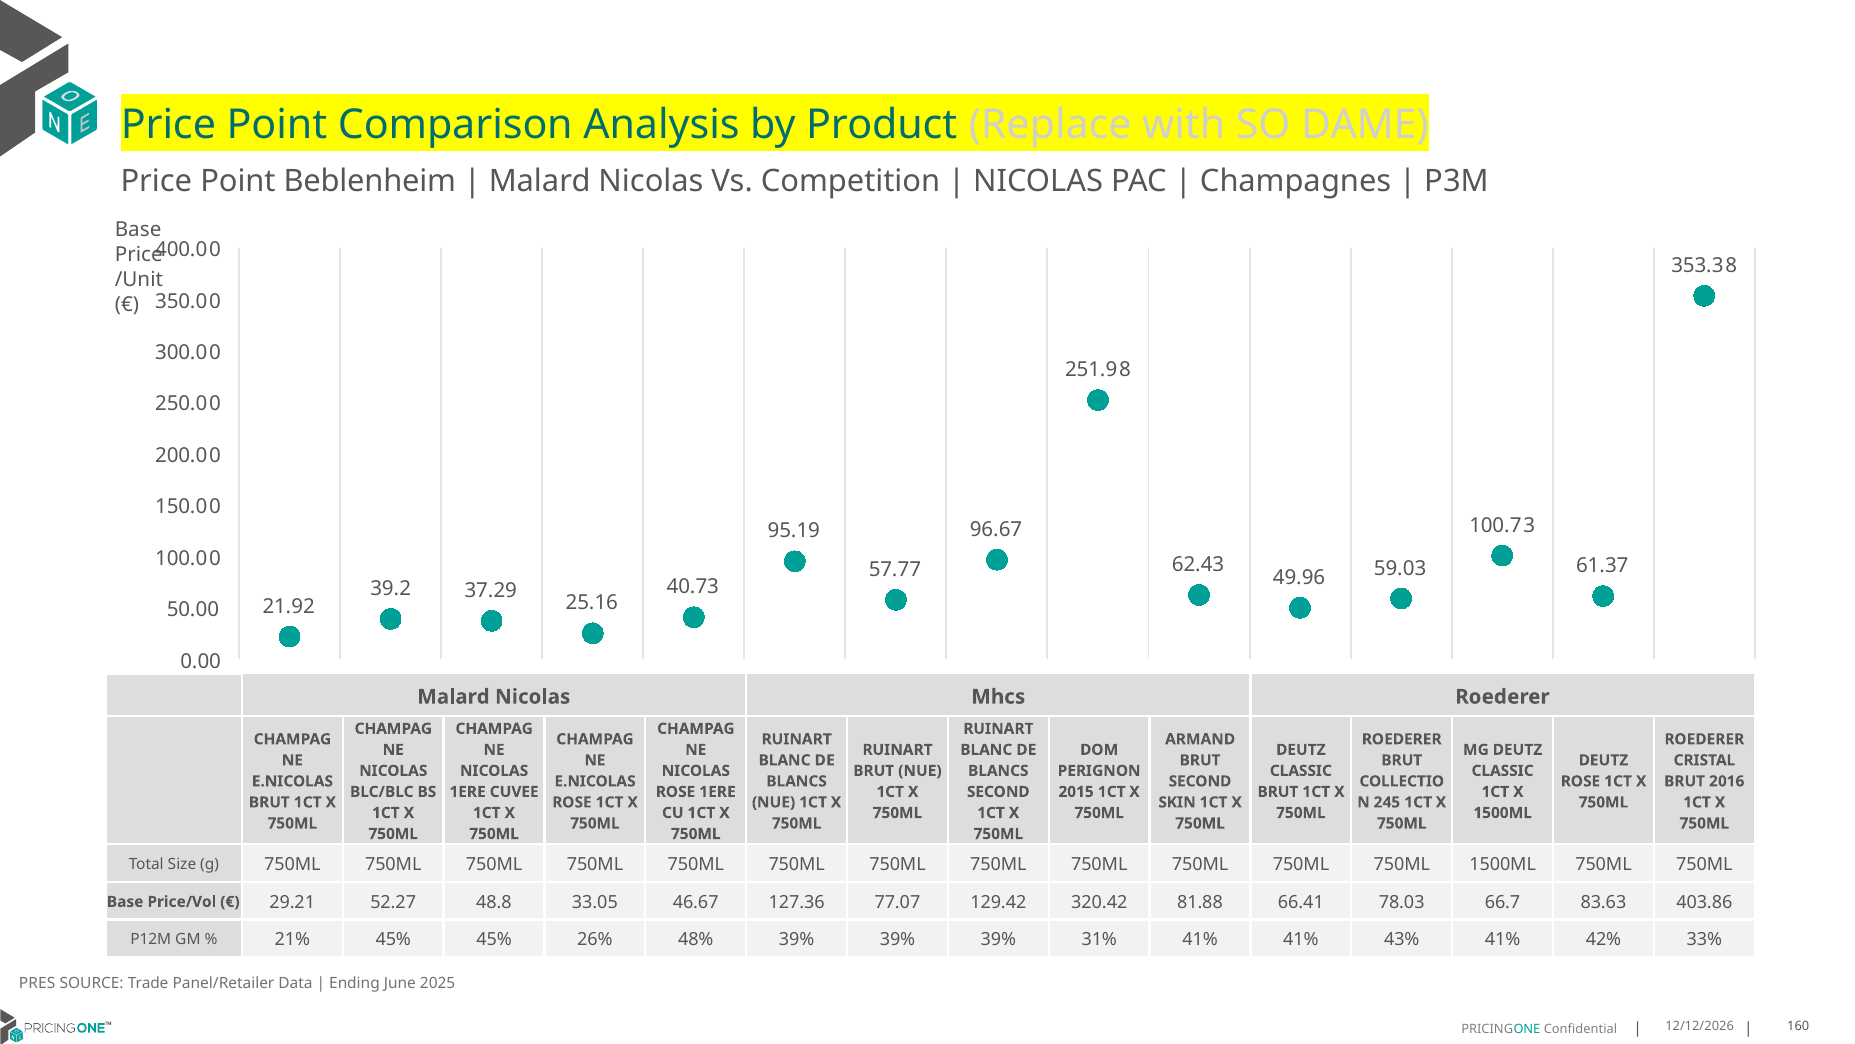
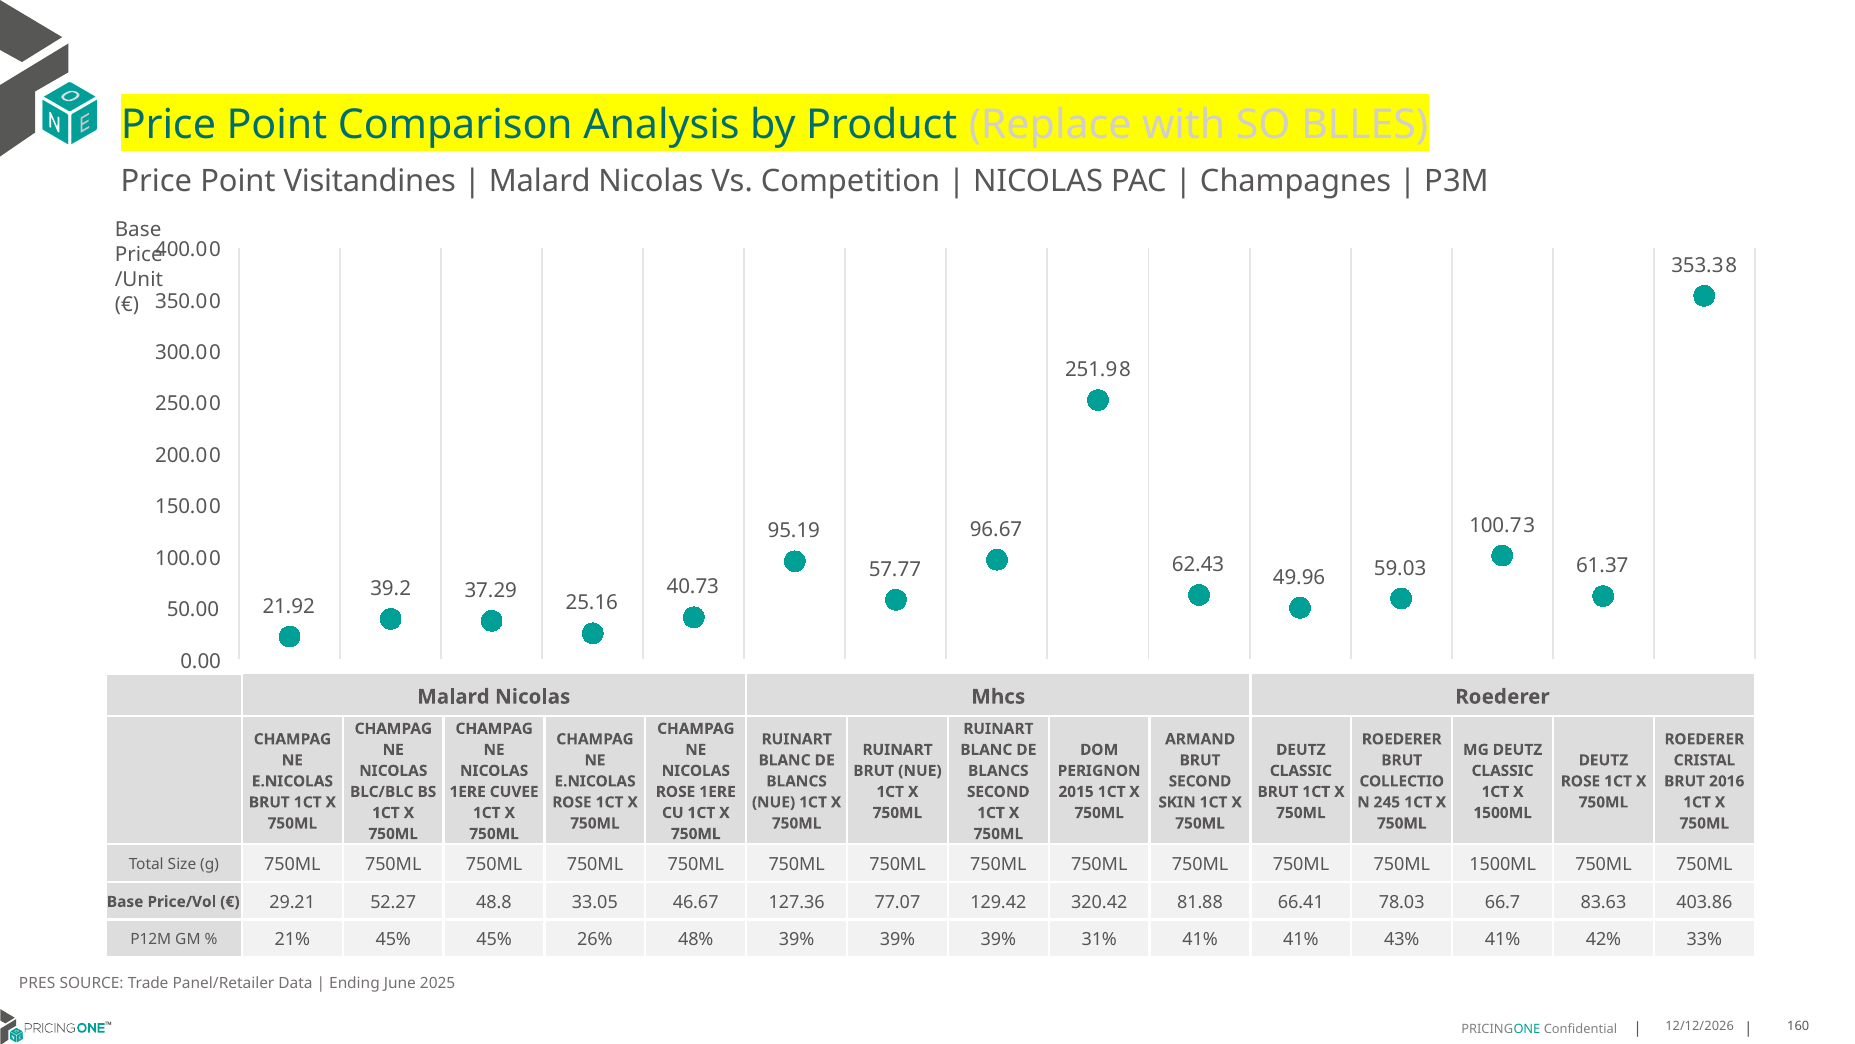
DAME: DAME -> BLLES (1365, 125)
Beblenheim: Beblenheim -> Visitandines (370, 181)
